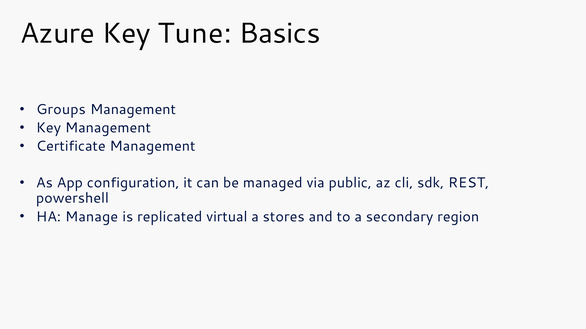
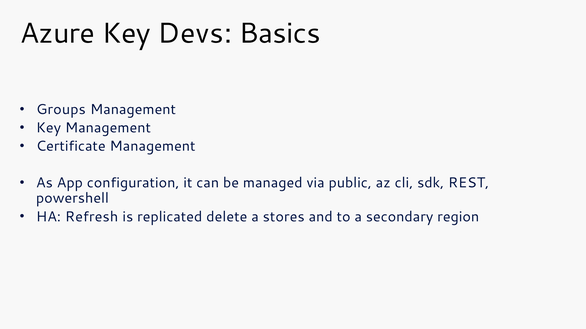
Tune: Tune -> Devs (195, 34)
Manage: Manage -> Refresh (92, 217)
virtual: virtual -> delete (227, 217)
